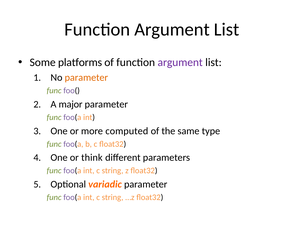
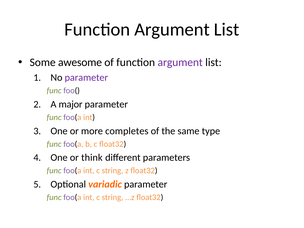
platforms: platforms -> awesome (80, 62)
parameter colour: orange -> purple (86, 78)
computed: computed -> completes (127, 131)
